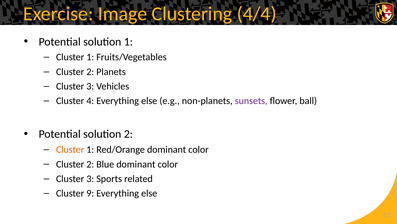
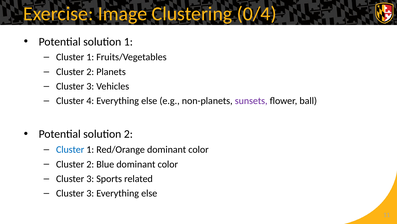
4/4: 4/4 -> 0/4 (257, 14)
Cluster colour: orange -> blue (70, 149)
9: 9 -> 3 (90, 193)
